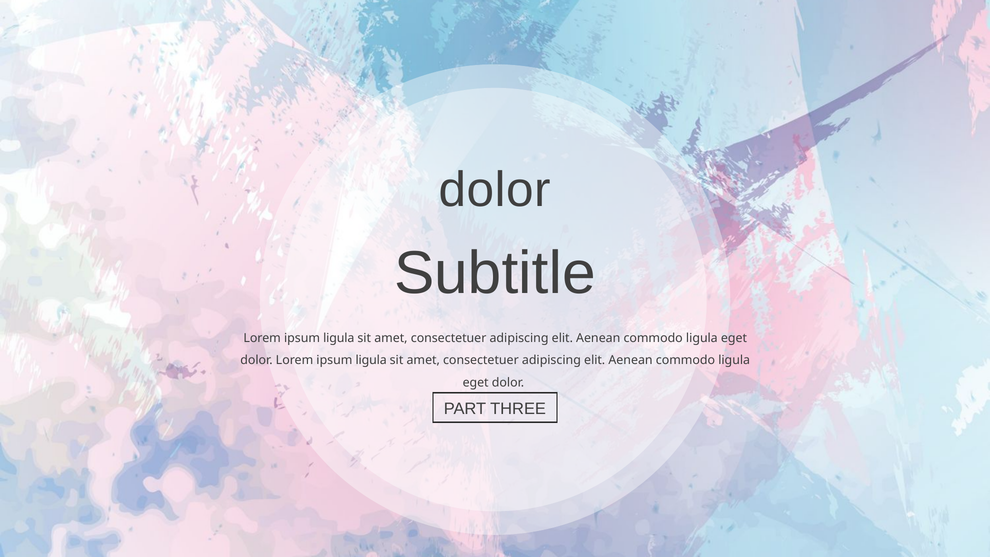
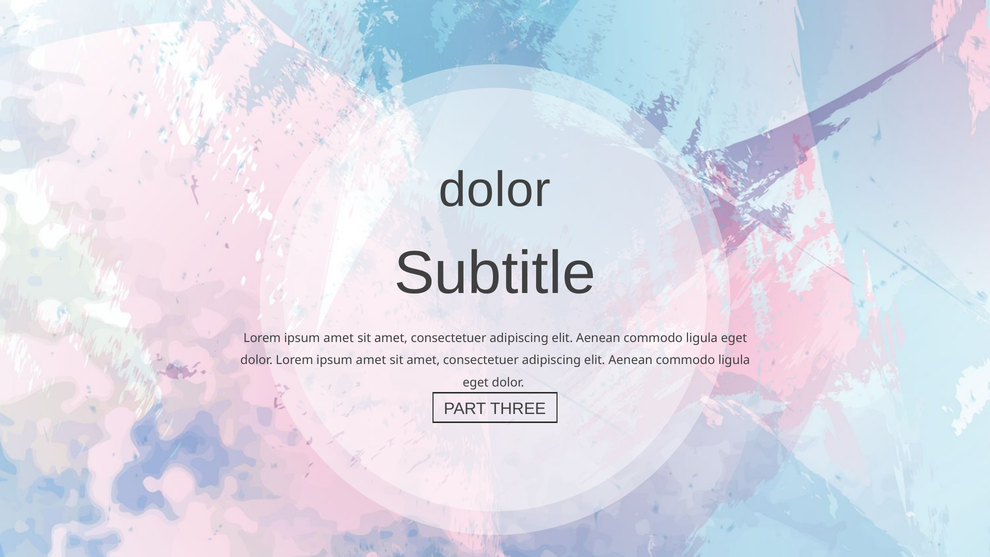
ligula: ligula -> amet (339, 338)
ligula: ligula -> amet (371, 360)
